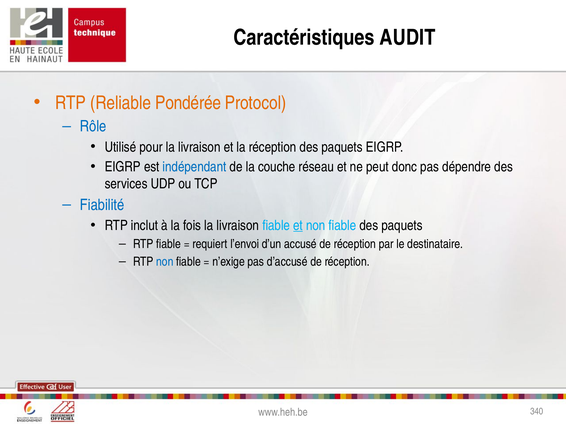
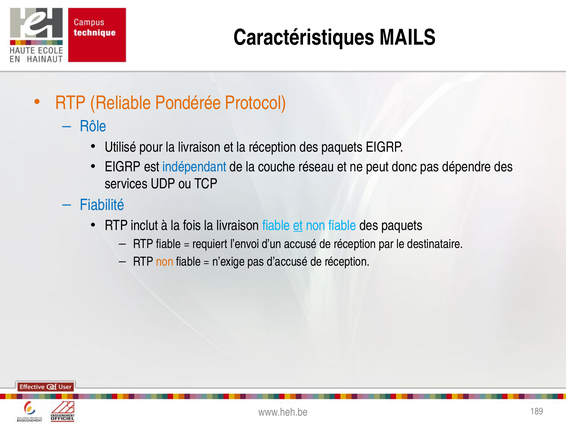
AUDIT: AUDIT -> MAILS (408, 38)
non colour: blue -> orange (165, 262)
340: 340 -> 189 (537, 412)
